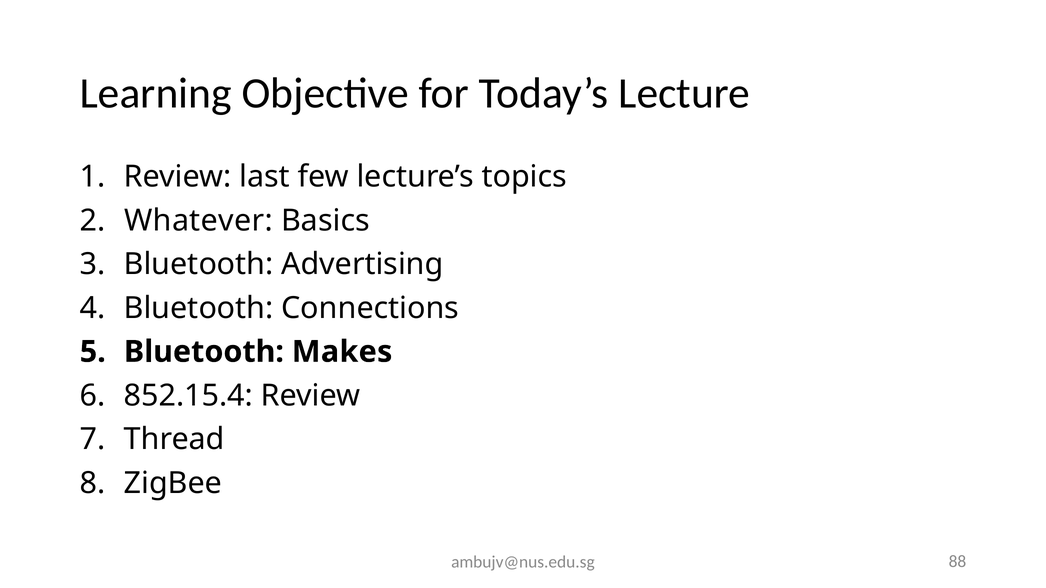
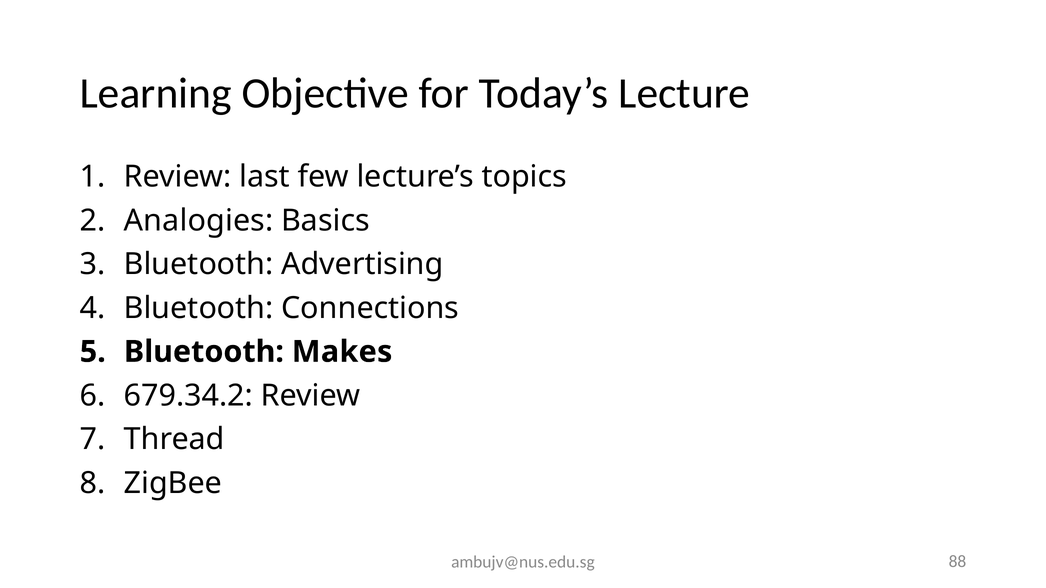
Whatever: Whatever -> Analogies (199, 221)
852.15.4: 852.15.4 -> 679.34.2 (188, 396)
